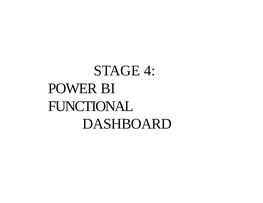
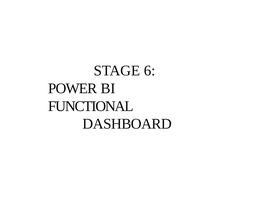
4: 4 -> 6 (150, 71)
